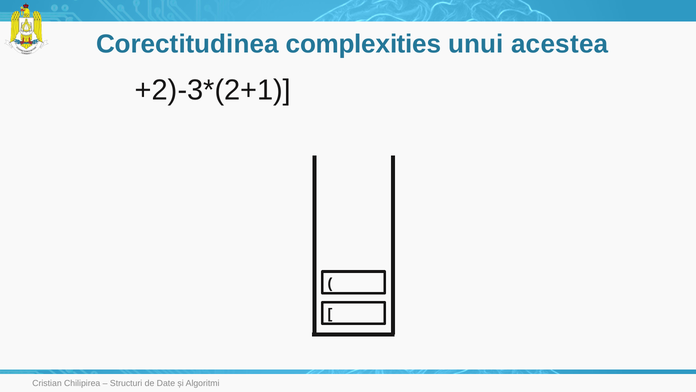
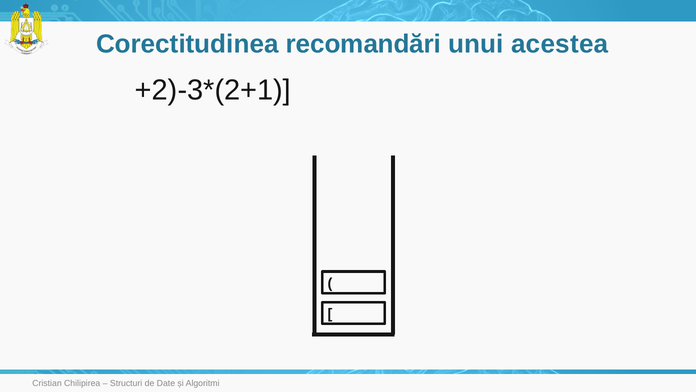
complexities: complexities -> recomandări (364, 44)
